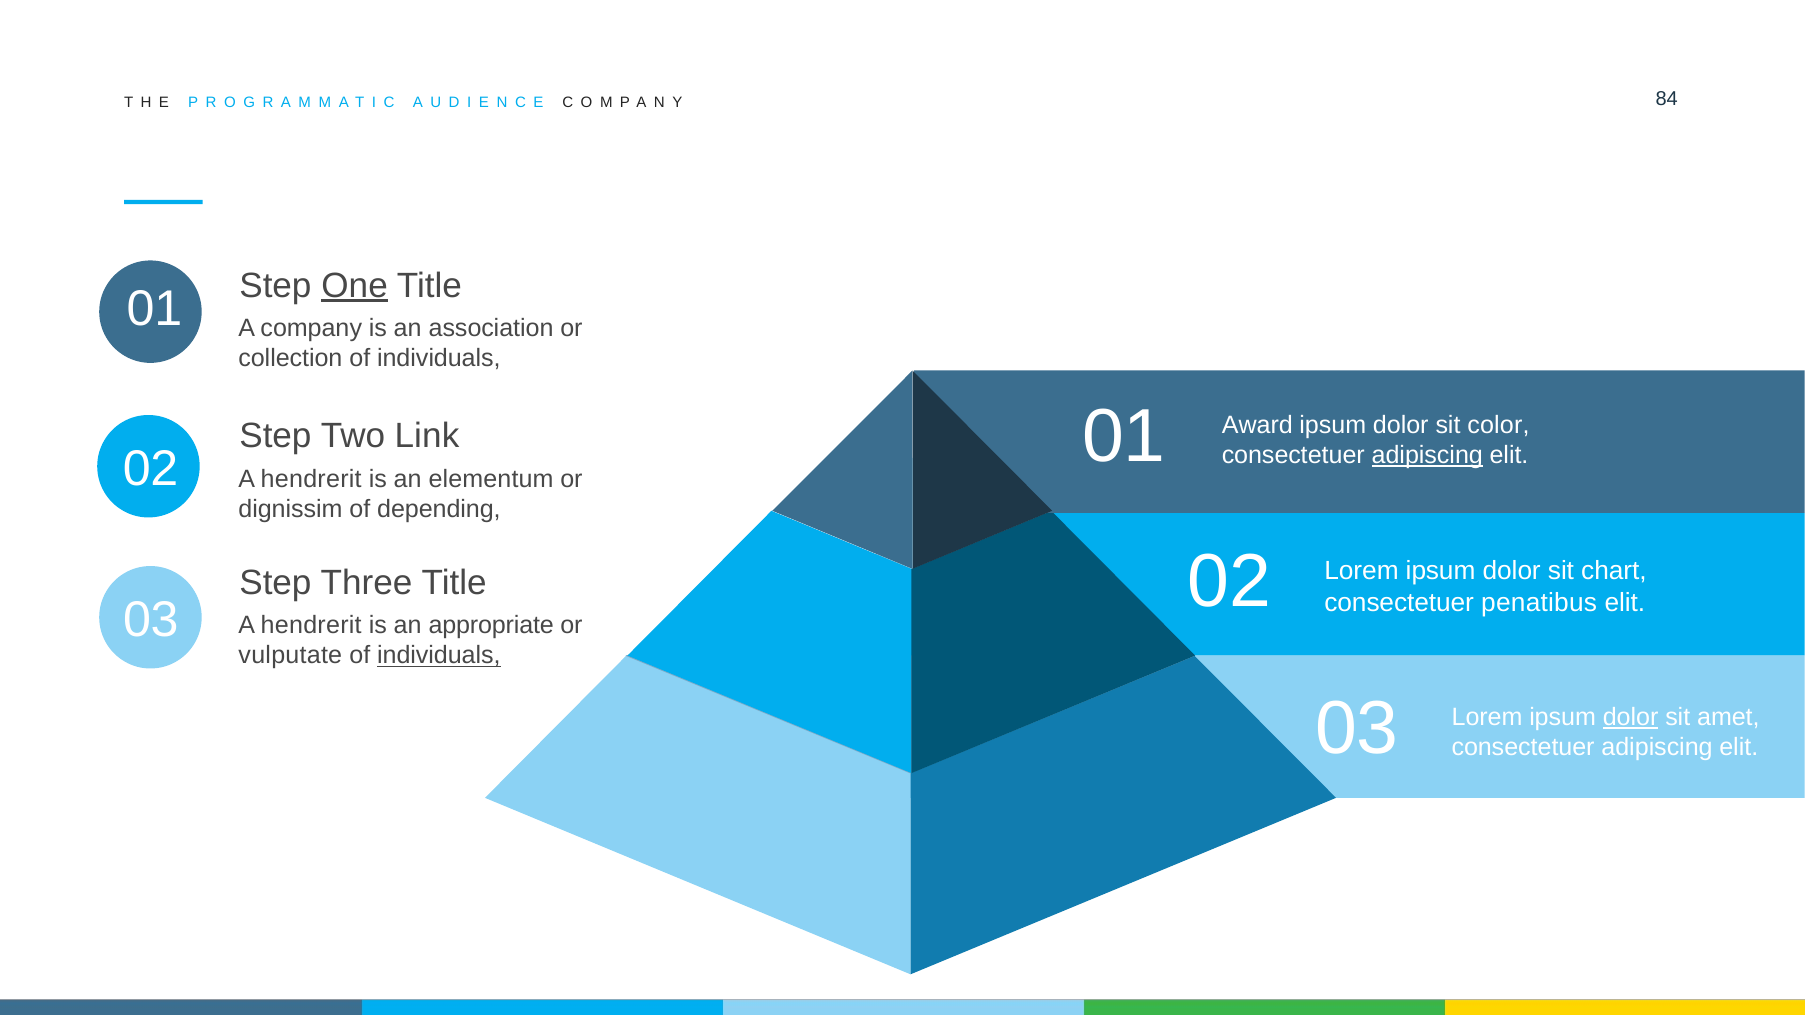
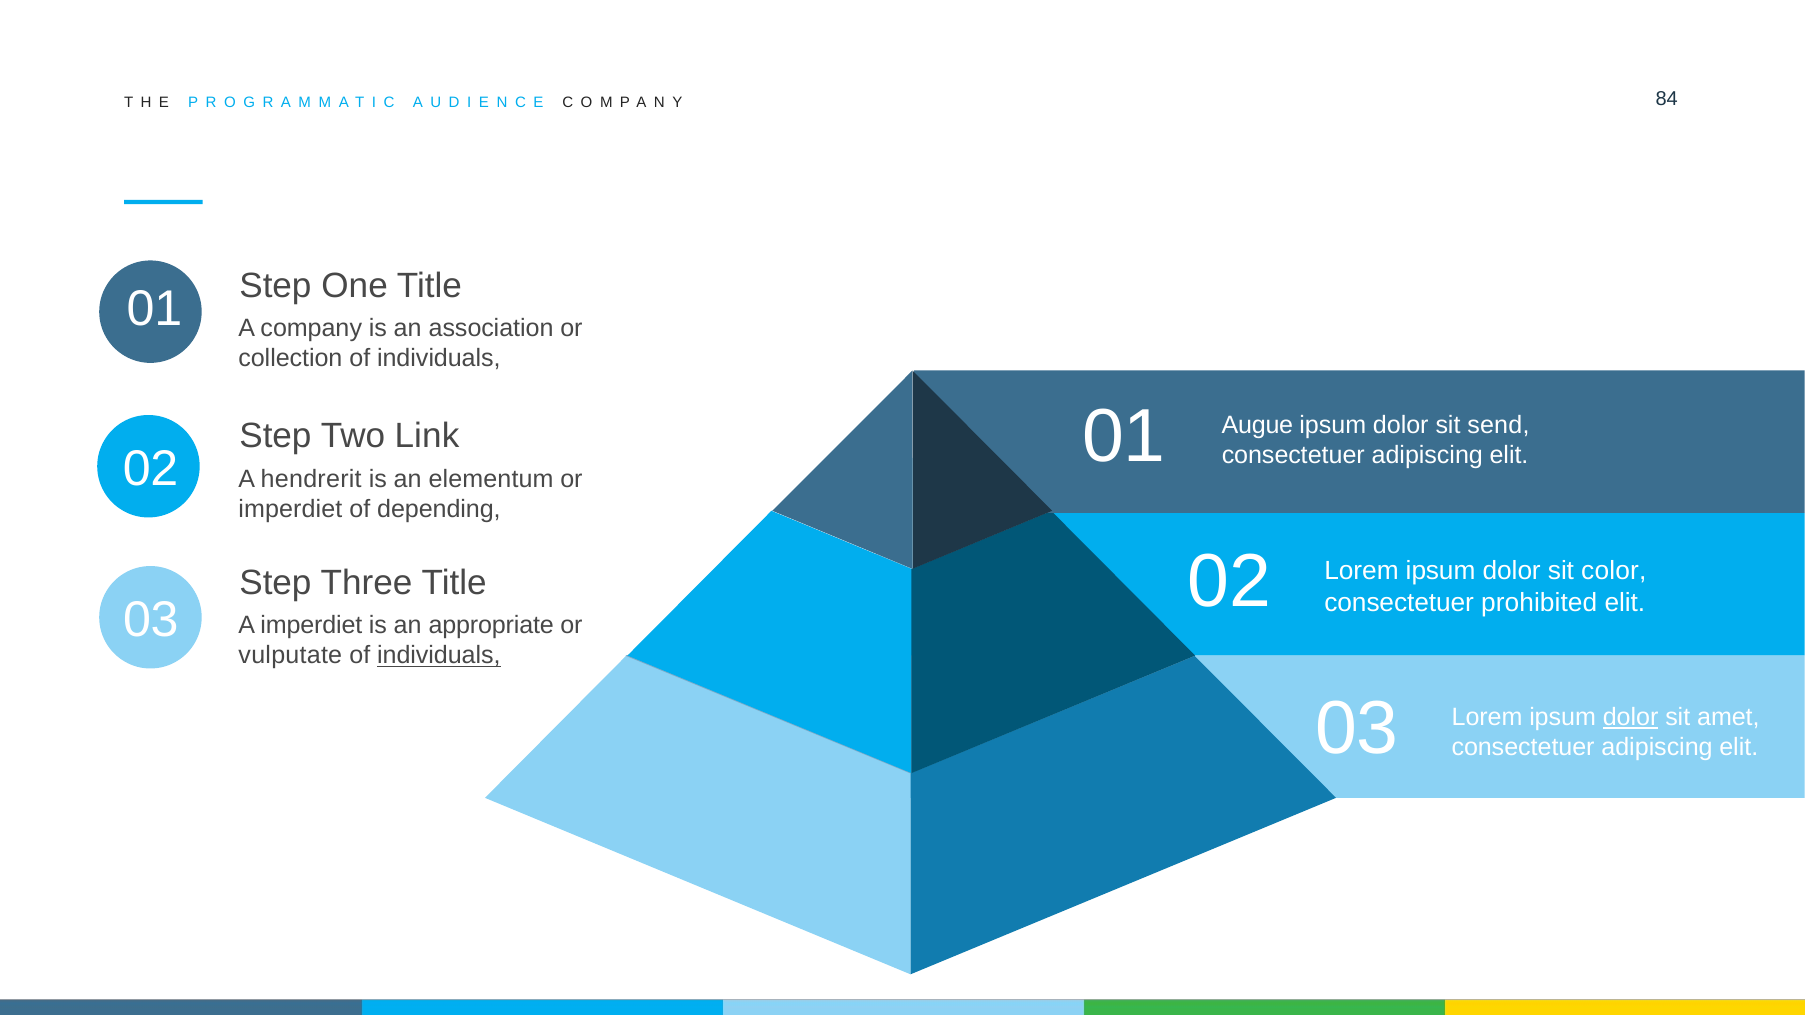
One underline: present -> none (355, 286)
Award: Award -> Augue (1257, 425)
color: color -> send (1498, 425)
adipiscing underline: present -> none (1427, 455)
dignissim: dignissim -> imperdiet (290, 509)
chart: chart -> color (1614, 571)
penatibus: penatibus -> prohibited (1539, 603)
hendrerit: hendrerit -> imperdiet (311, 626)
